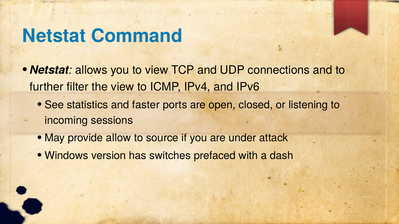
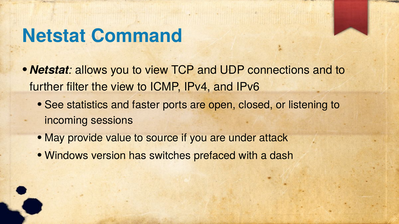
allow: allow -> value (119, 138)
